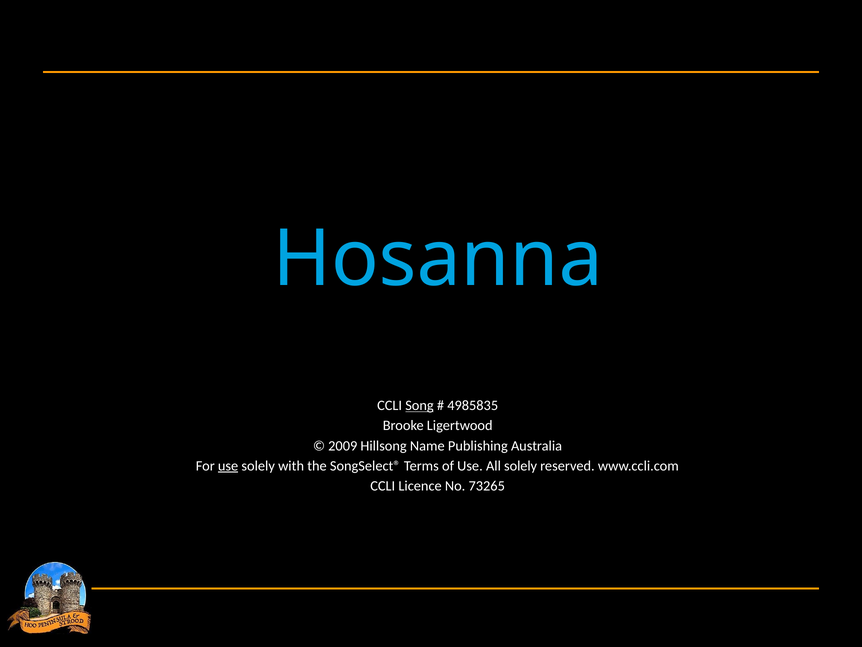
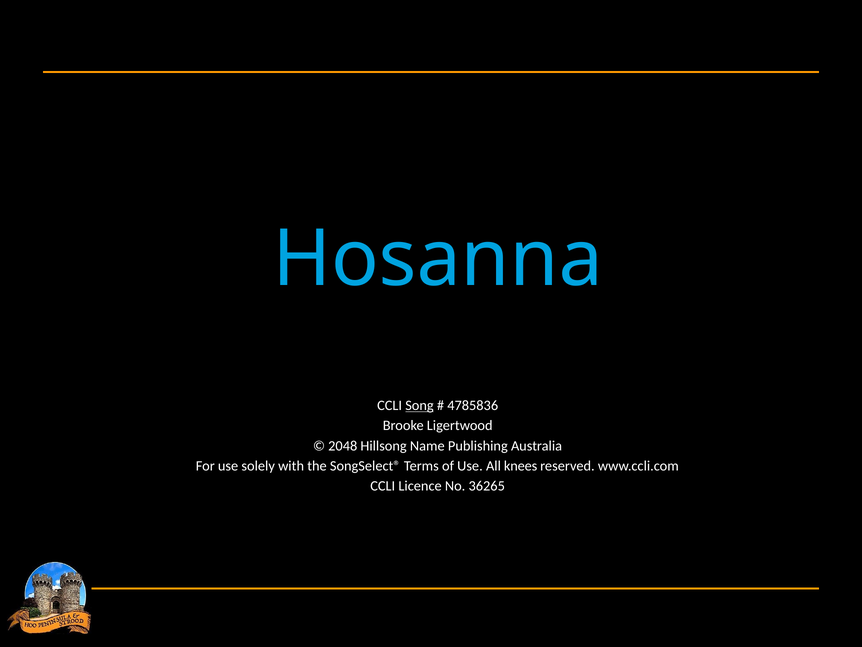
4985835: 4985835 -> 4785836 (473, 405)
2009: 2009 -> 2048 (343, 446)
use underline: present -> none (228, 466)
All solely: solely -> knees (521, 466)
73265: 73265 -> 36265 (487, 486)
